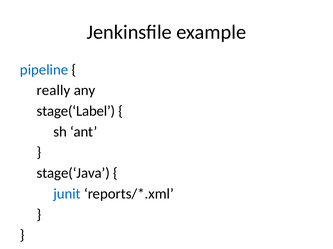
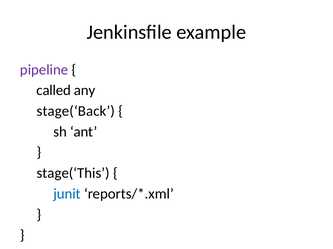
pipeline colour: blue -> purple (44, 70)
really: really -> called (54, 91)
stage(‘Label: stage(‘Label -> stage(‘Back (76, 111)
stage(‘Java: stage(‘Java -> stage(‘This (73, 174)
